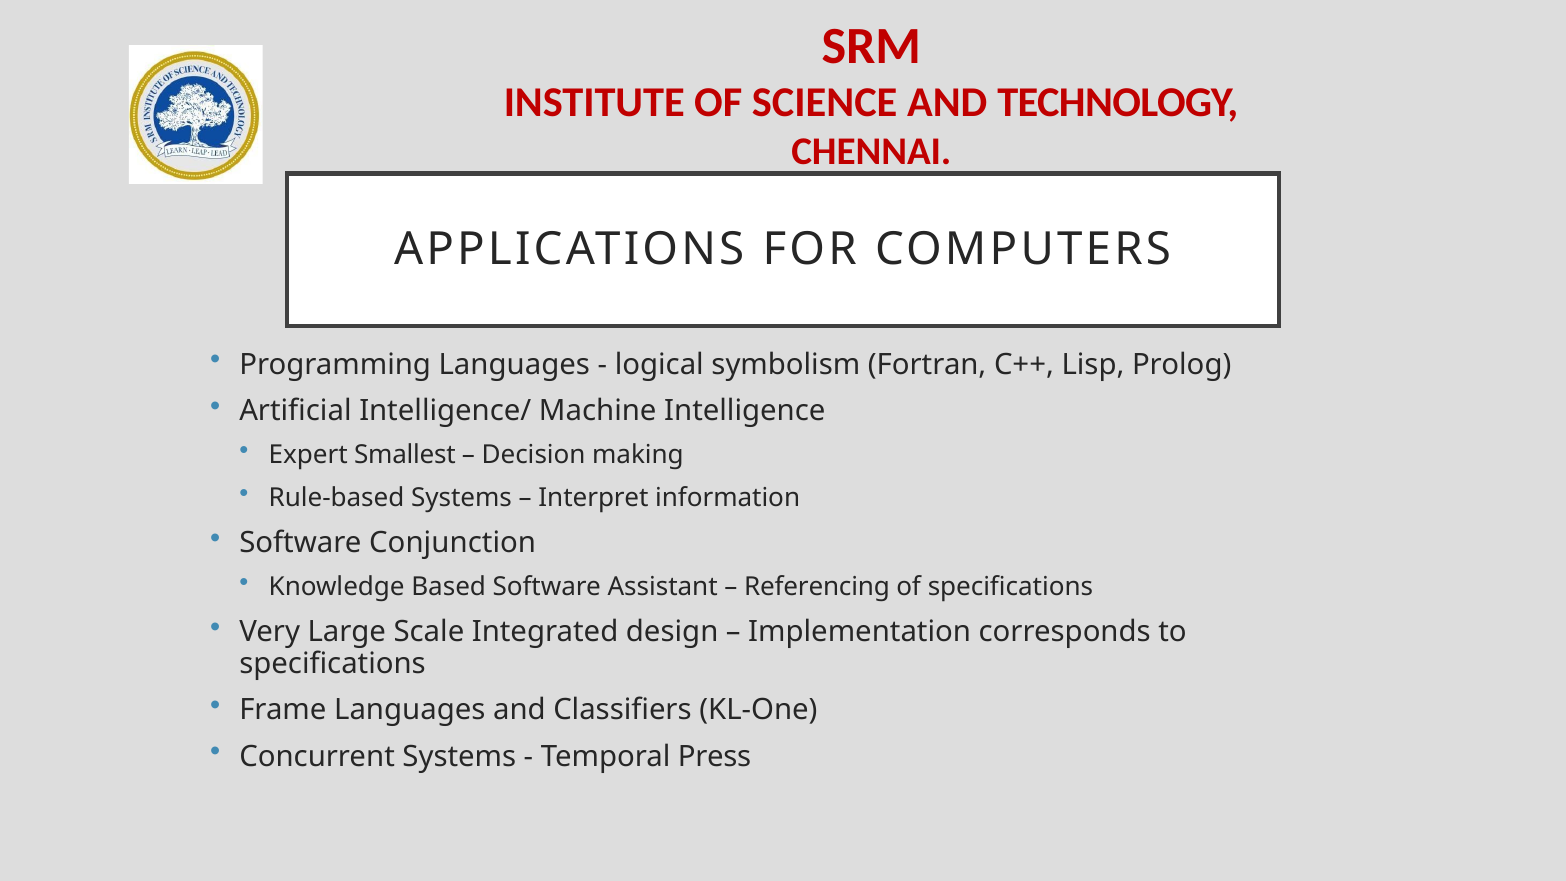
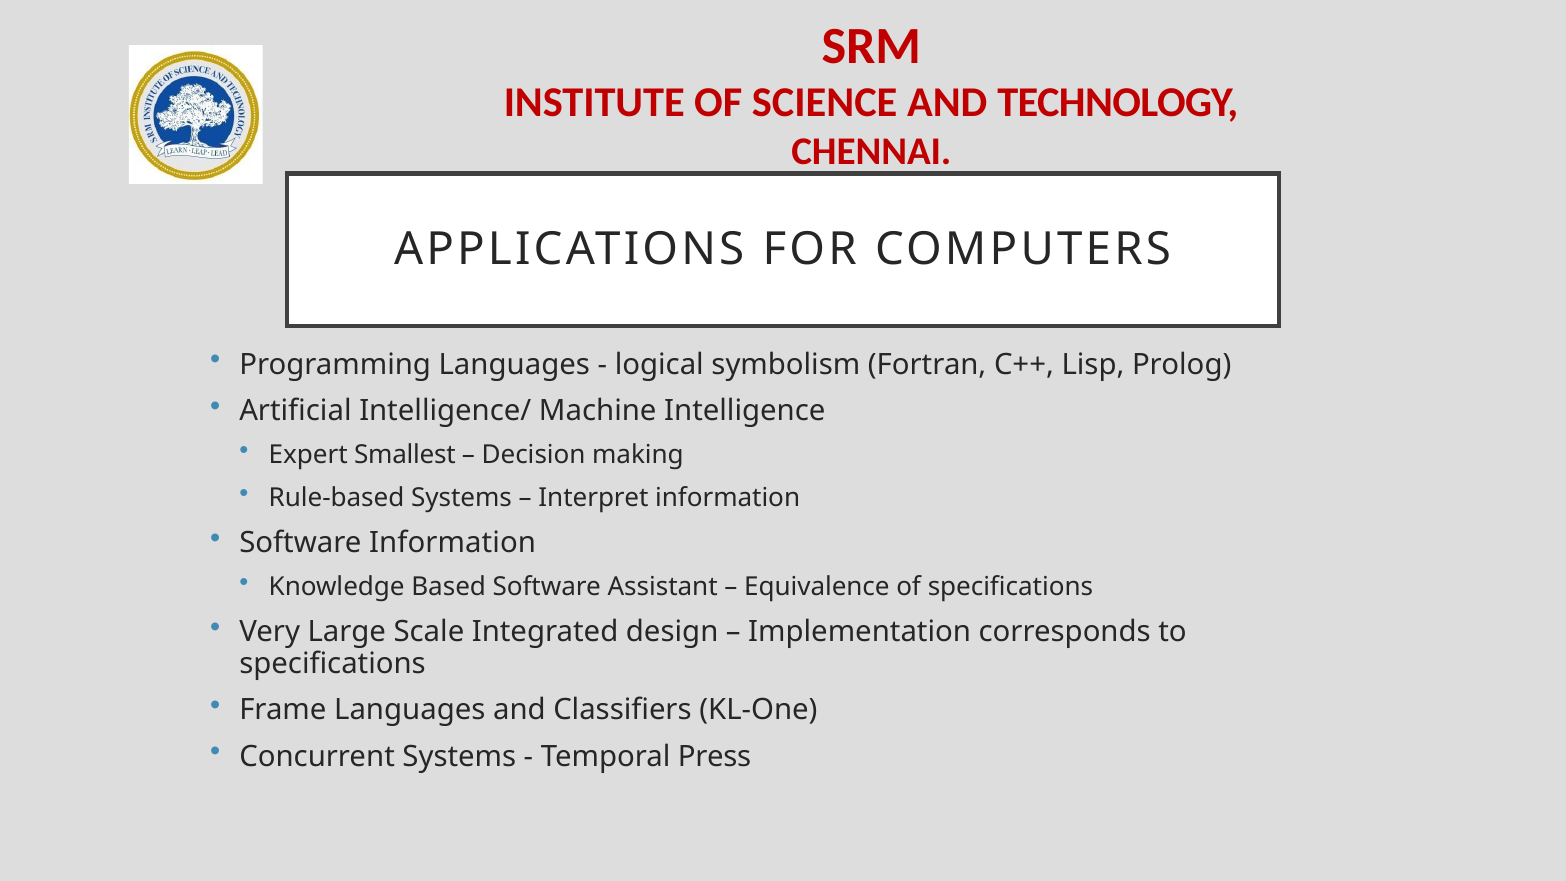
Software Conjunction: Conjunction -> Information (453, 543)
Referencing: Referencing -> Equivalence (817, 587)
